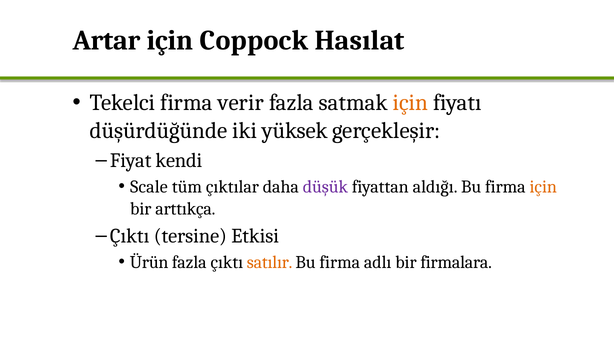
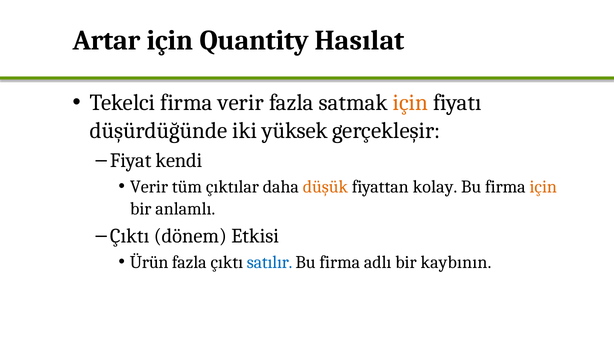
Coppock: Coppock -> Quantity (254, 40)
Scale: Scale -> Verir (149, 187)
düşük colour: purple -> orange (325, 187)
aldığı: aldığı -> kolay (435, 187)
arttıkça: arttıkça -> anlamlı (185, 208)
tersine: tersine -> dönem (190, 236)
satılır colour: orange -> blue (270, 262)
firmalara: firmalara -> kaybının (456, 262)
